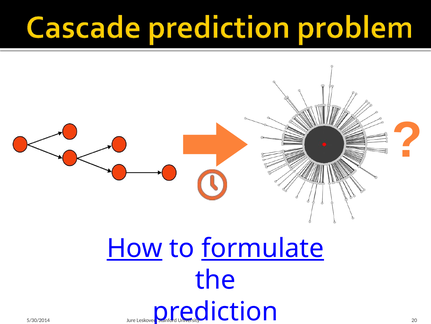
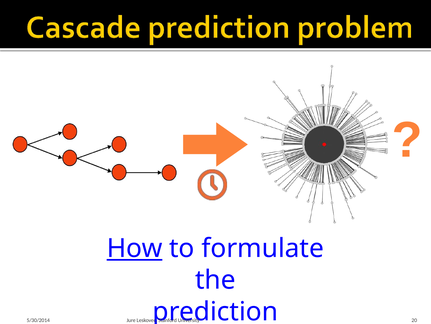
formulate underline: present -> none (263, 248)
